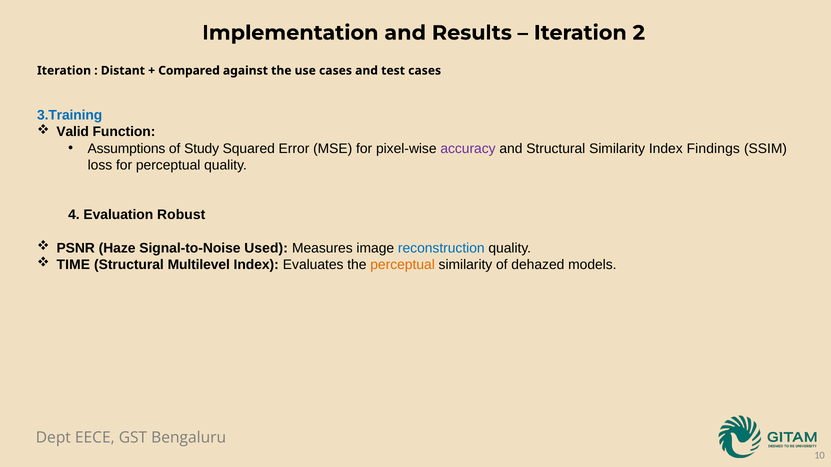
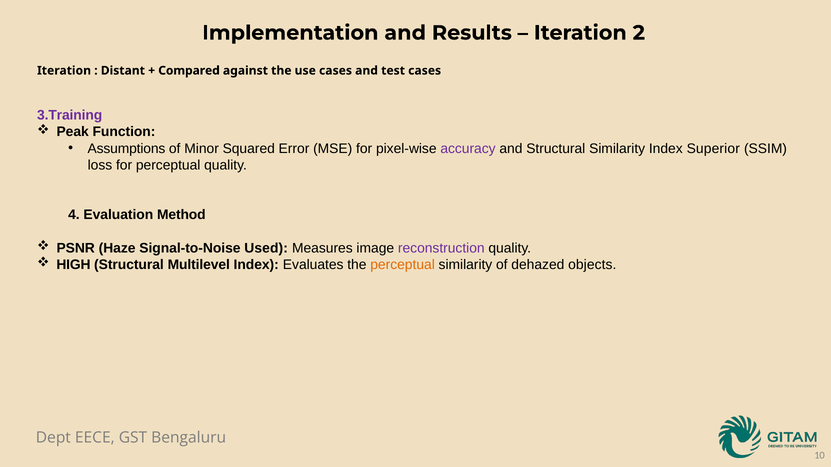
3.Training colour: blue -> purple (70, 115)
Valid: Valid -> Peak (73, 132)
Study: Study -> Minor (202, 149)
Findings: Findings -> Superior (713, 149)
Robust: Robust -> Method (181, 215)
reconstruction colour: blue -> purple (441, 248)
TIME: TIME -> HIGH (73, 265)
models: models -> objects (592, 265)
